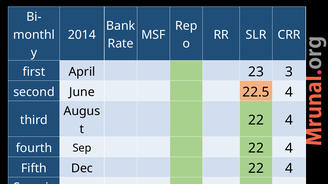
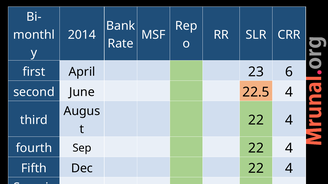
3: 3 -> 6 (289, 72)
